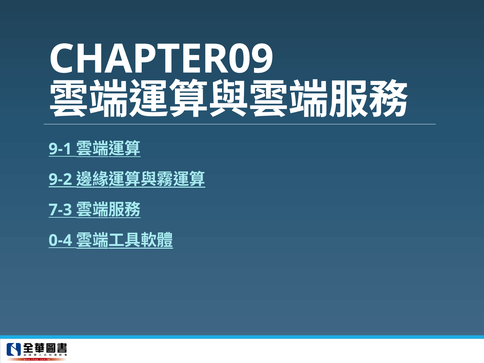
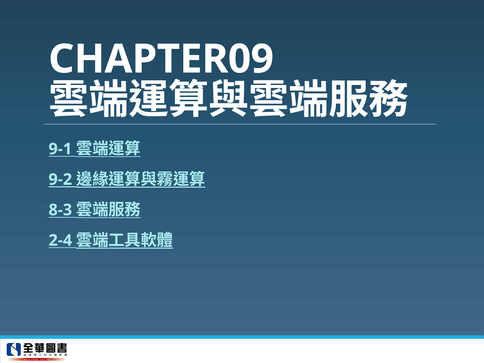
7-3: 7-3 -> 8-3 (60, 210)
0-4: 0-4 -> 2-4 (60, 240)
